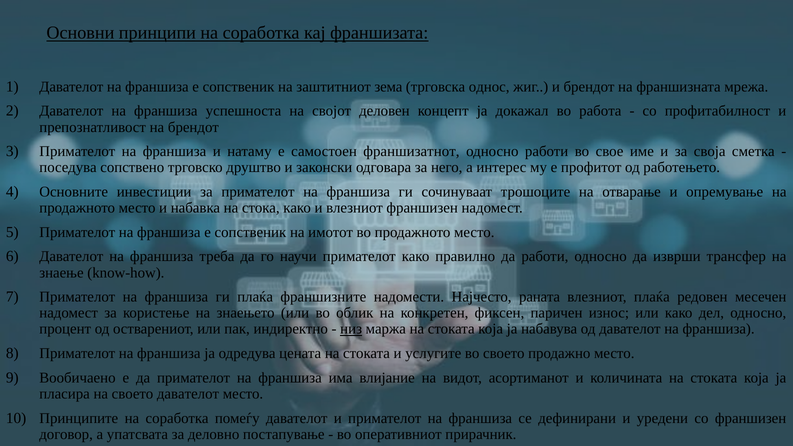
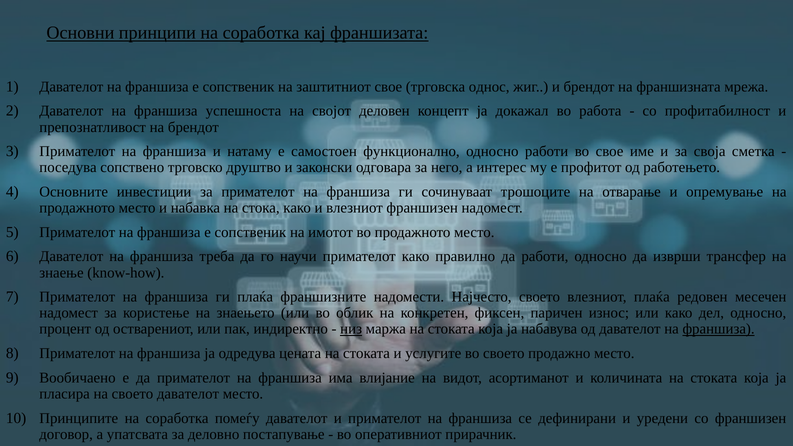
заштитниот зема: зема -> свое (388, 87)
франшизатнот: франшизатнот -> функционално (411, 151)
Најчесто раната: раната -> своето (540, 297)
франшиза underline: none -> present (719, 329)
